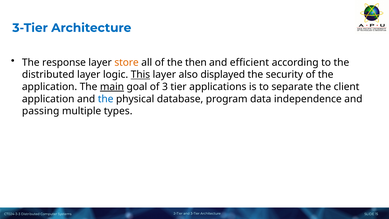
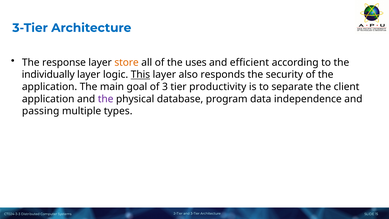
then: then -> uses (196, 62)
distributed: distributed -> individually (48, 75)
displayed: displayed -> responds (223, 75)
main underline: present -> none (112, 87)
applications: applications -> productivity (218, 87)
the colour: blue -> purple (106, 99)
